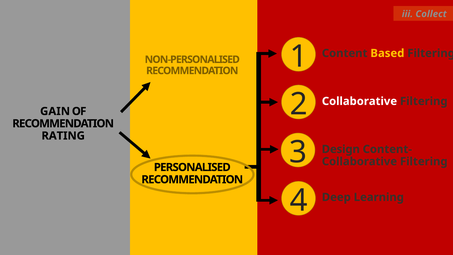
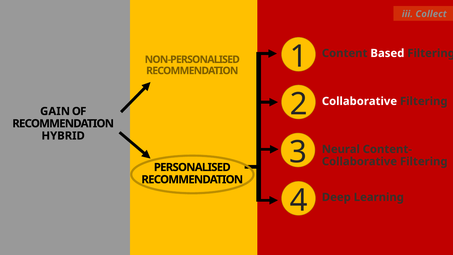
Based colour: yellow -> white (387, 53)
RATING: RATING -> HYBRID (63, 136)
Design: Design -> Neural (341, 149)
